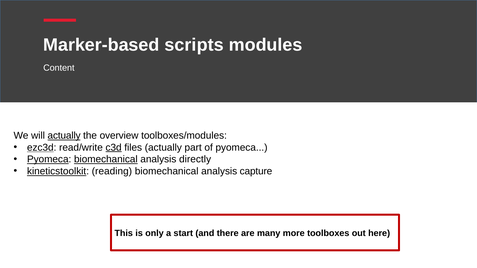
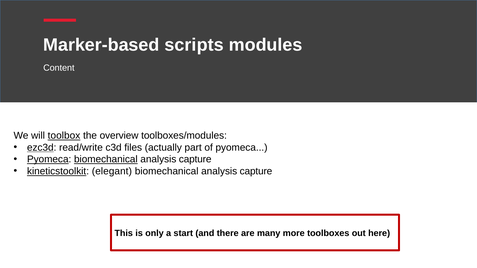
will actually: actually -> toolbox (64, 136)
c3d underline: present -> none (114, 148)
directly: directly -> capture (195, 160)
reading: reading -> elegant (112, 171)
